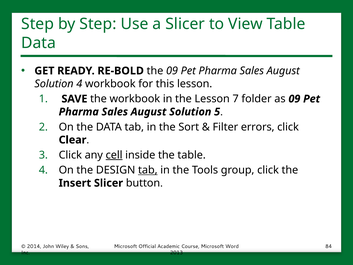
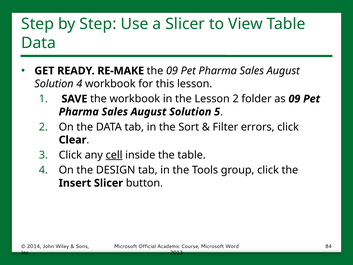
RE-BOLD: RE-BOLD -> RE-MAKE (121, 71)
Lesson 7: 7 -> 2 (236, 99)
tab underline: present -> none (148, 170)
